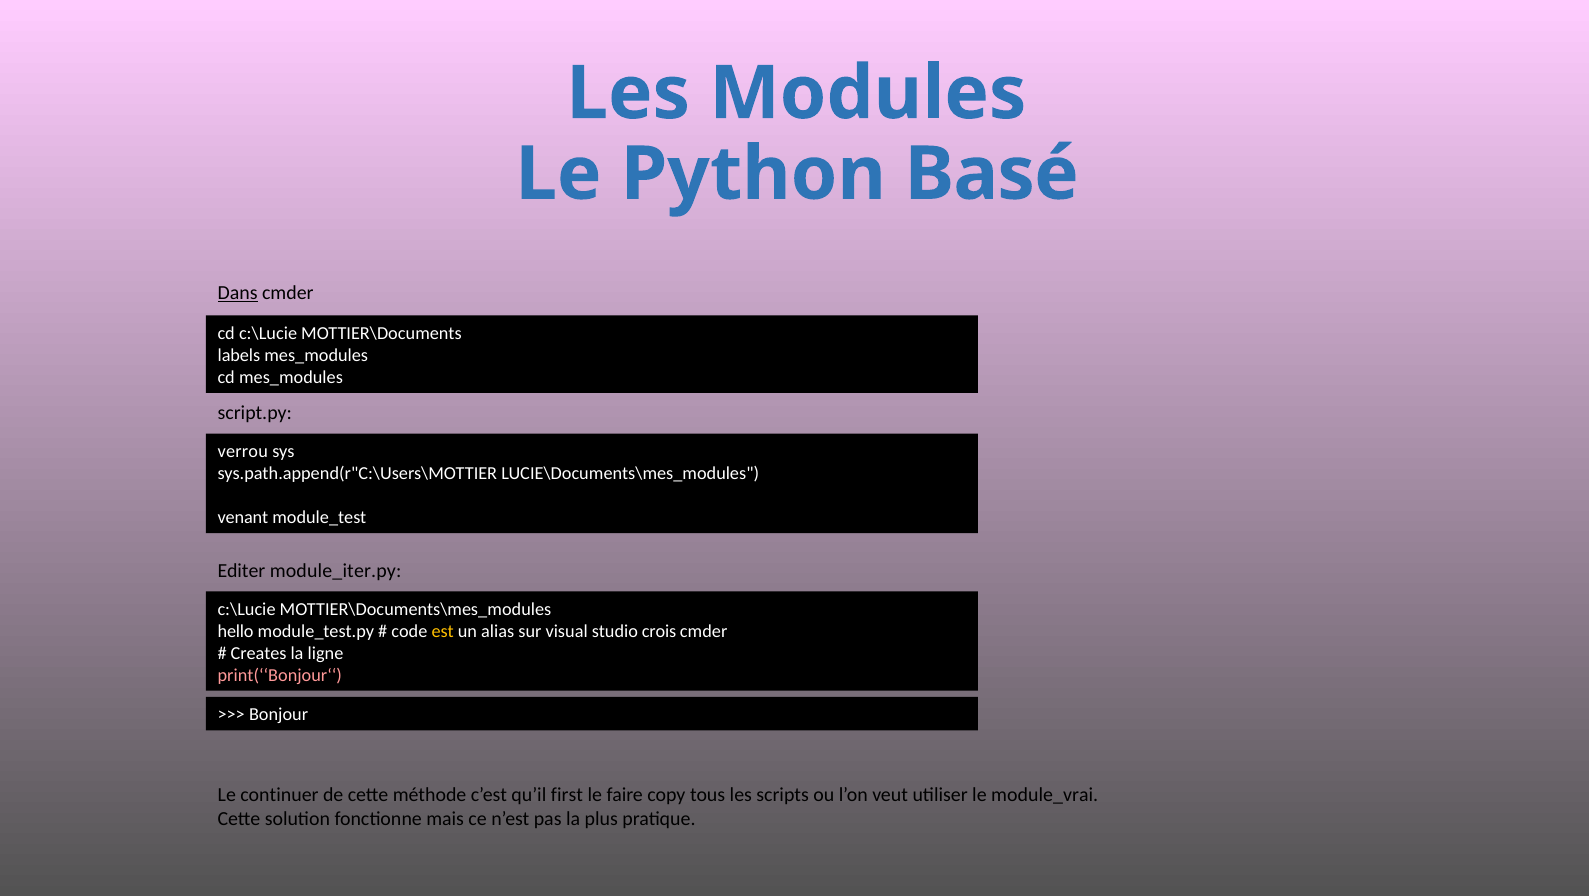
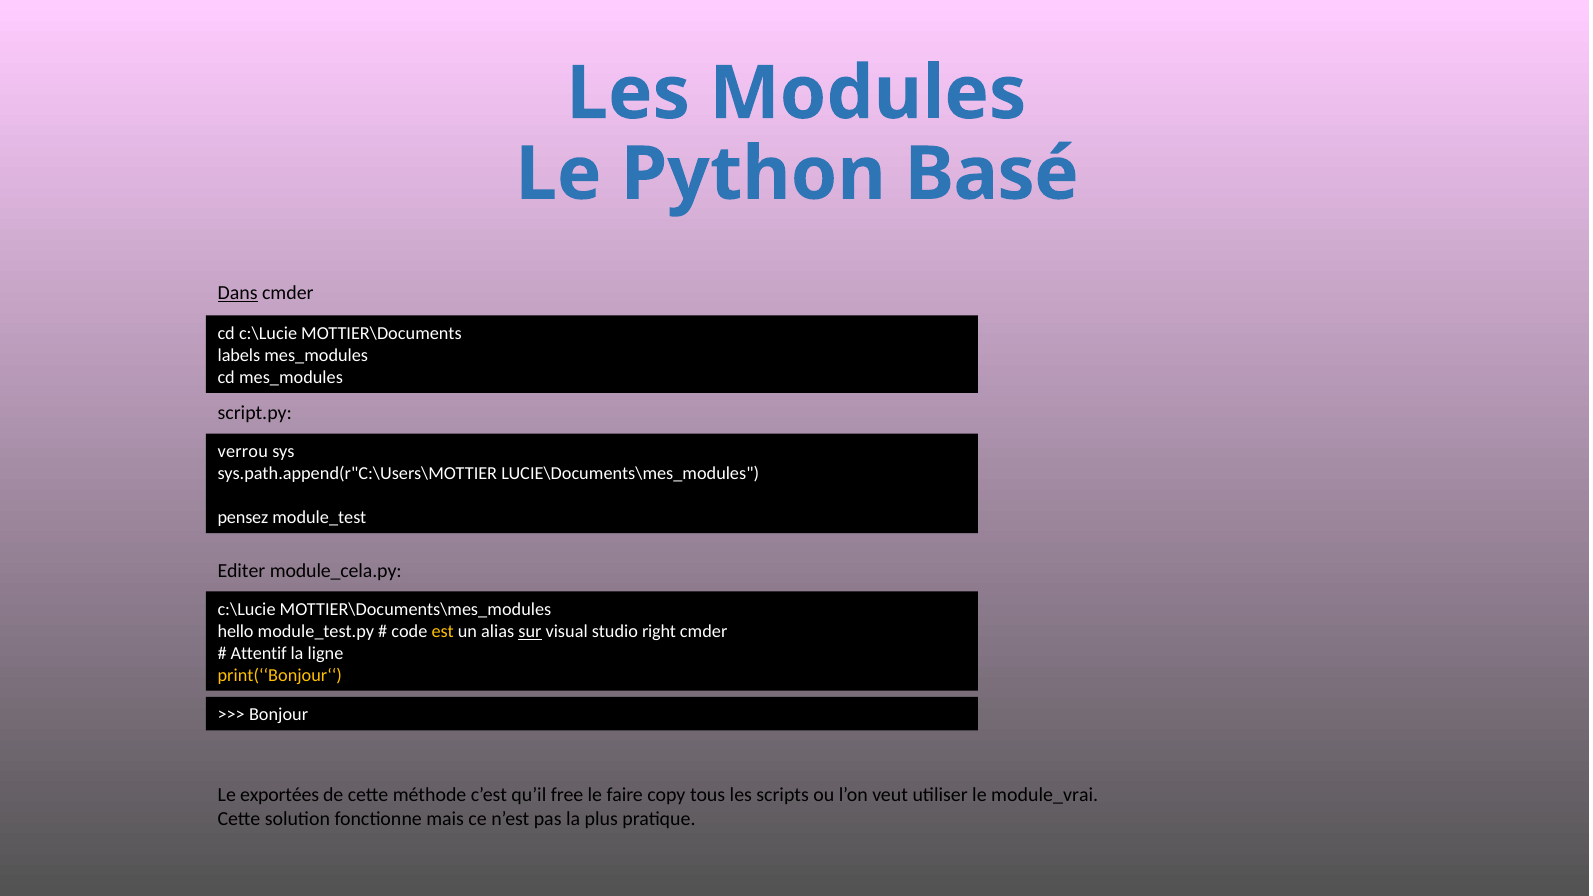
venant: venant -> pensez (243, 518)
module_iter.py: module_iter.py -> module_cela.py (336, 571)
sur underline: none -> present (530, 631)
crois: crois -> right (659, 631)
Creates: Creates -> Attentif (259, 653)
print(‘‘Bonjour‘‘ colour: pink -> yellow (280, 675)
continuer: continuer -> exportées (280, 795)
first: first -> free (567, 795)
